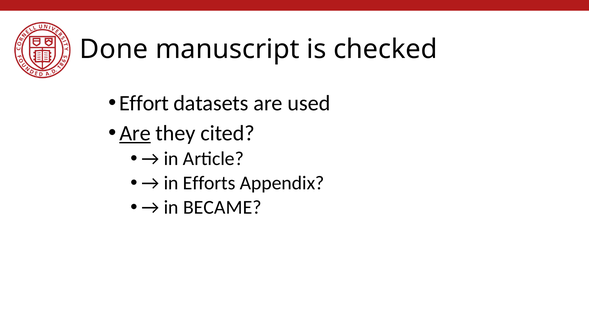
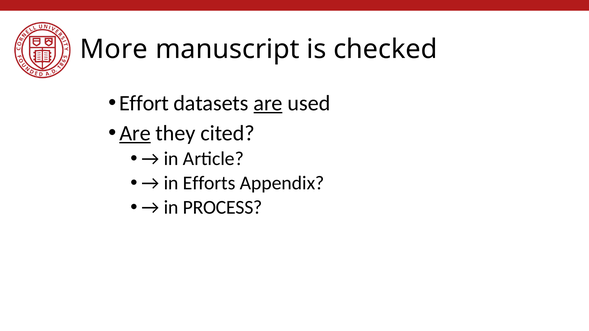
Done: Done -> More (114, 49)
are underline: none -> present (268, 103)
BECAME: BECAME -> PROCESS (223, 207)
